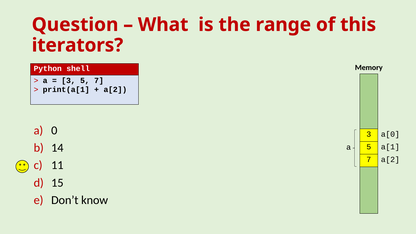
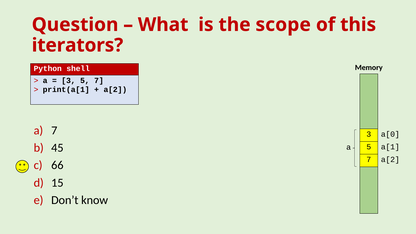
range: range -> scope (283, 25)
a 0: 0 -> 7 (54, 130)
14: 14 -> 45 (57, 148)
11: 11 -> 66 (57, 165)
